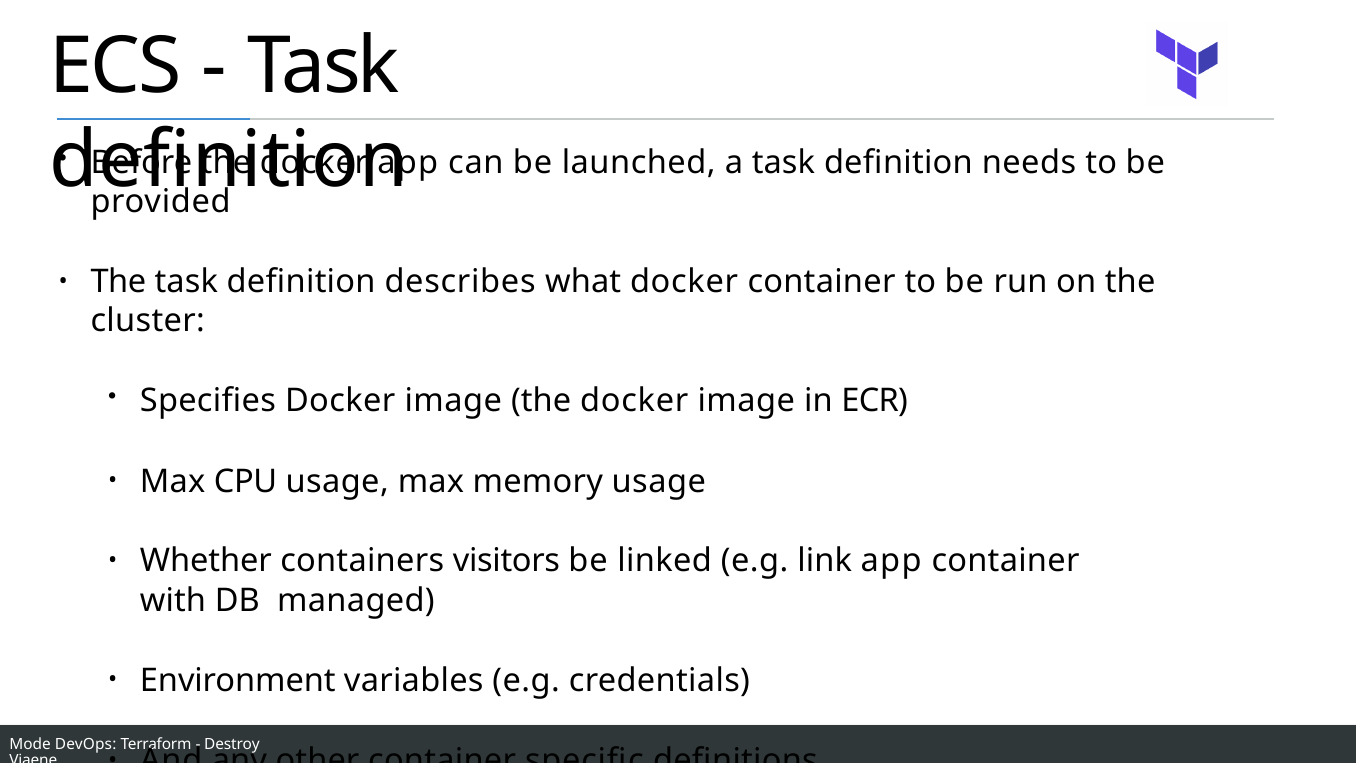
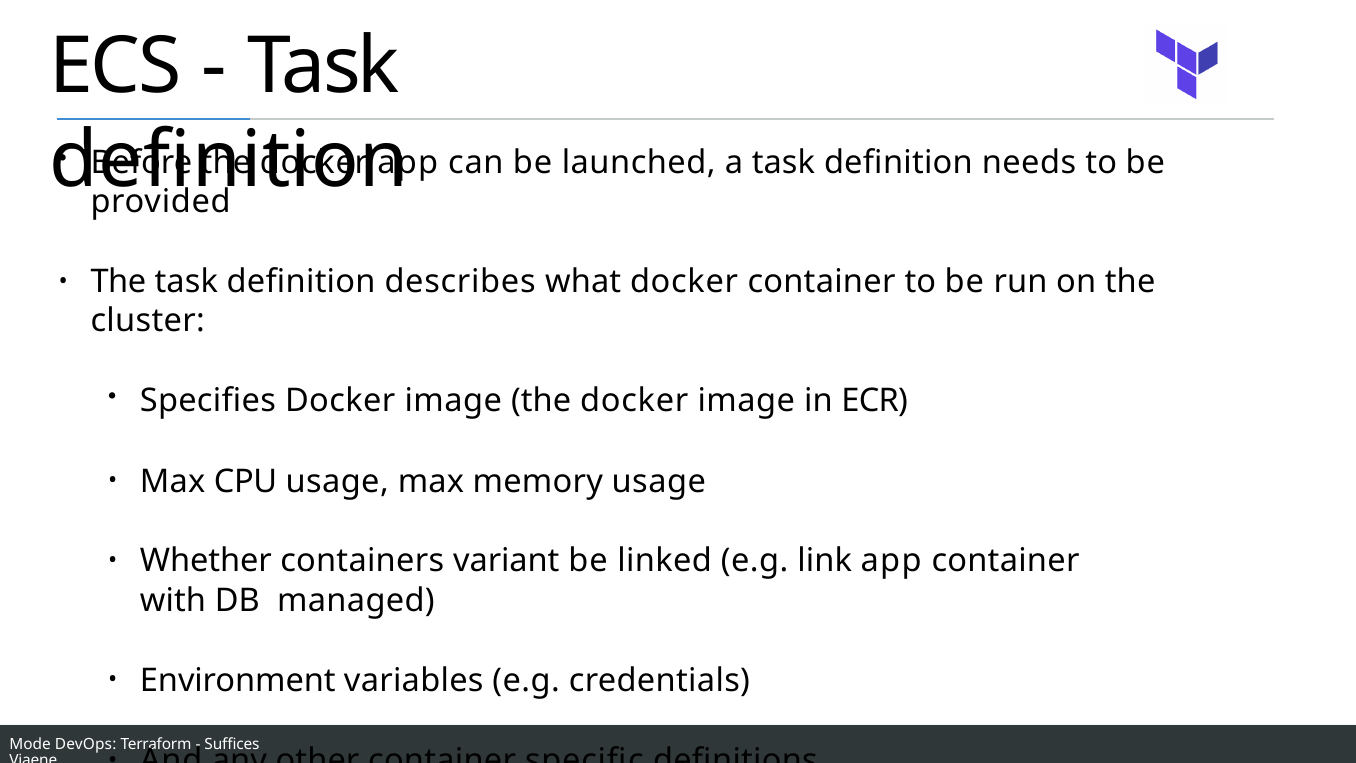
visitors: visitors -> variant (506, 561)
Destroy: Destroy -> Suffices (232, 744)
